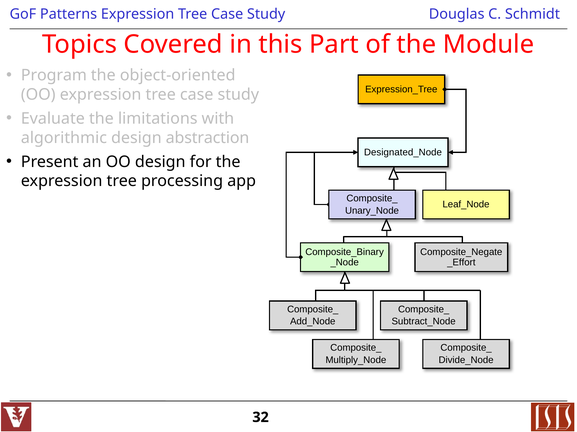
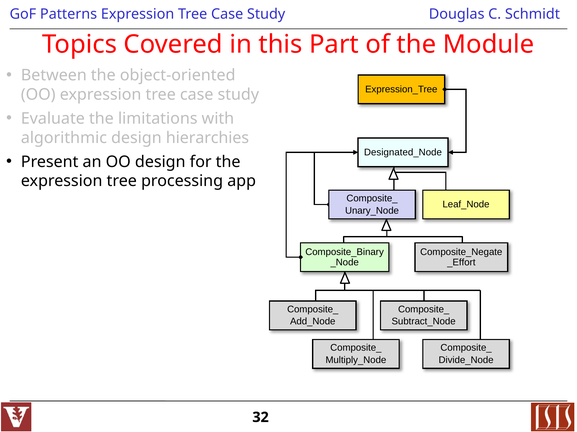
Program: Program -> Between (54, 75)
abstraction: abstraction -> hierarchies (207, 138)
